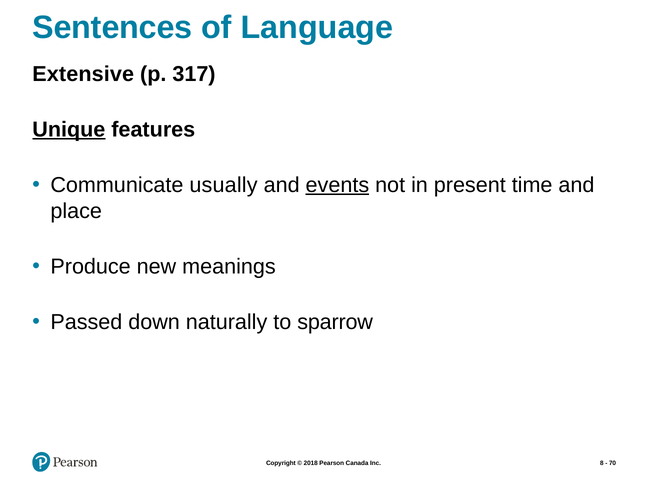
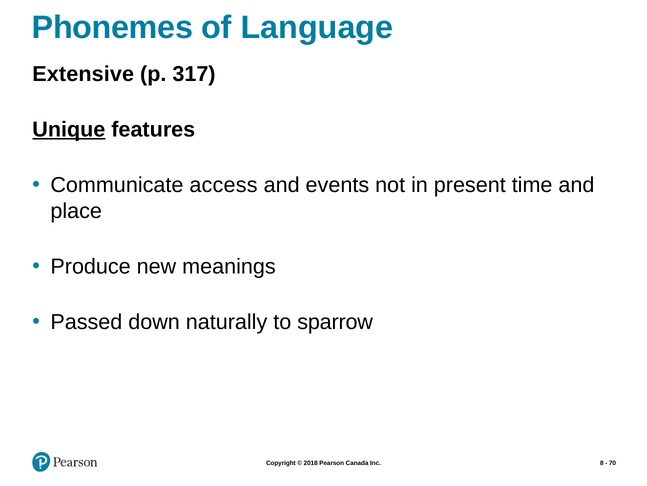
Sentences: Sentences -> Phonemes (112, 28)
usually: usually -> access (223, 185)
events underline: present -> none (337, 185)
